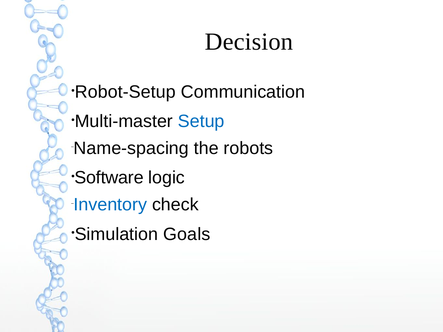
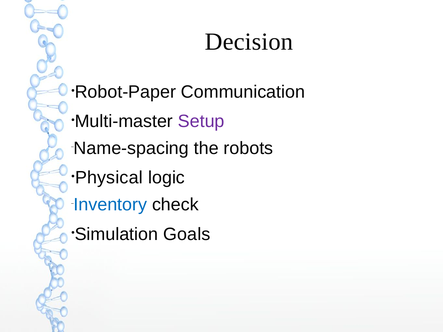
Robot-Setup: Robot-Setup -> Robot-Paper (125, 92)
Setup colour: blue -> purple (201, 121)
Software: Software -> Physical (109, 178)
